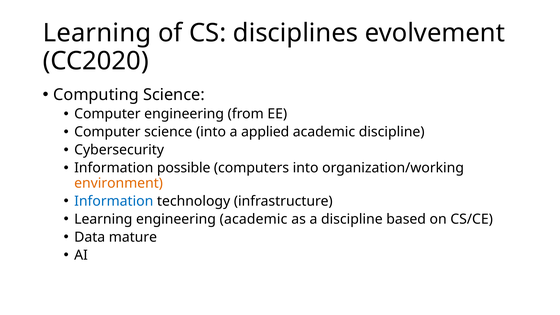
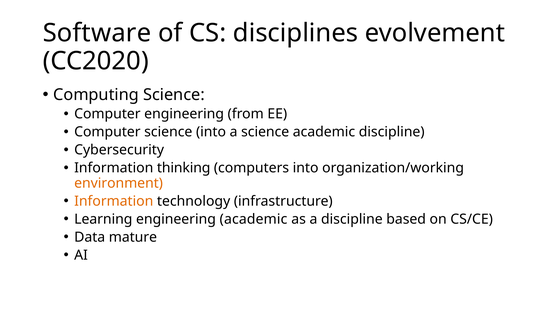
Learning: Learning -> Software (97, 33)
a applied: applied -> science (265, 132)
possible: possible -> thinking (184, 168)
Information colour: blue -> orange (114, 201)
